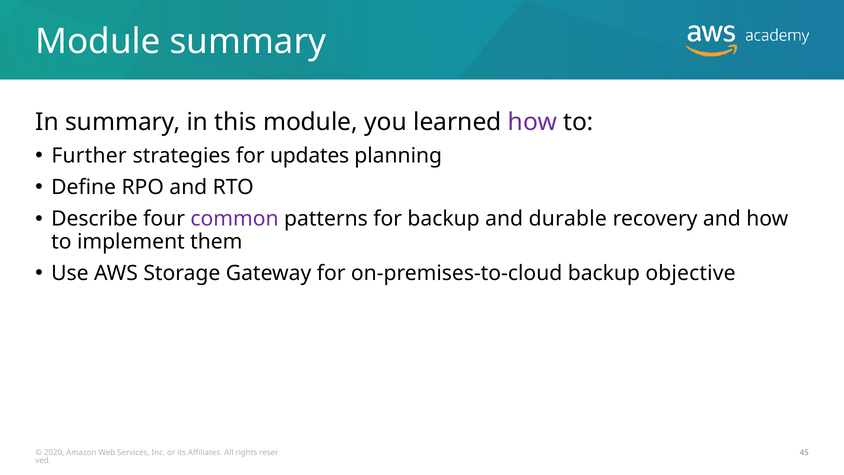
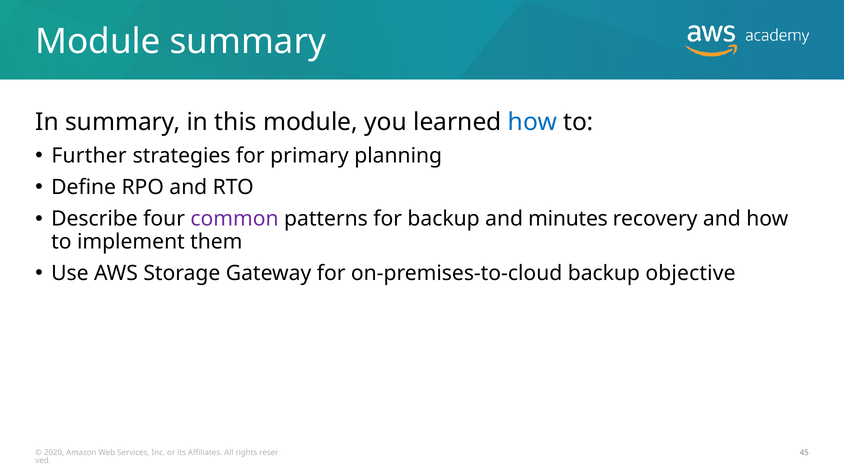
how colour: purple -> blue (533, 122)
updates: updates -> primary (309, 156)
durable: durable -> minutes (568, 219)
